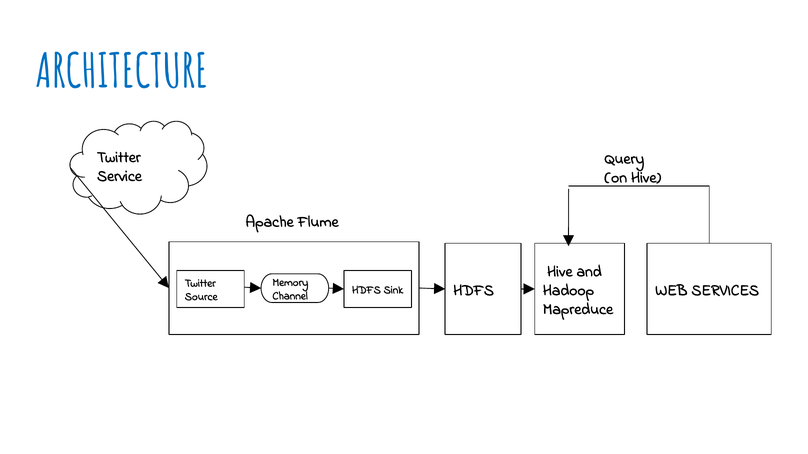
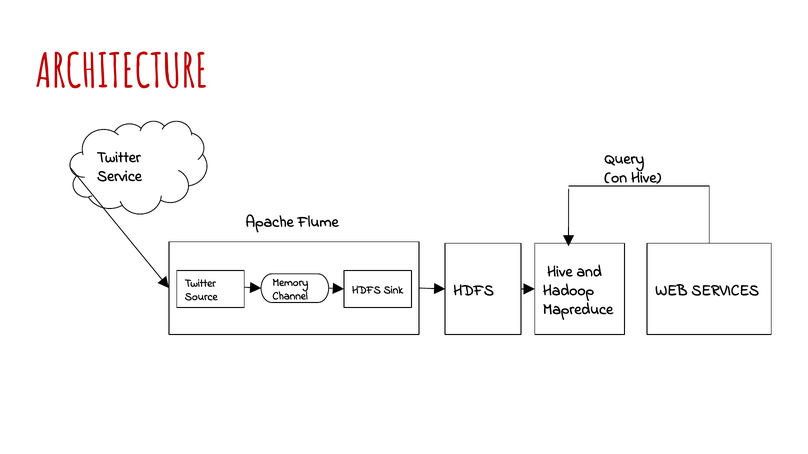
ARCHITECTURE colour: blue -> red (122, 72)
